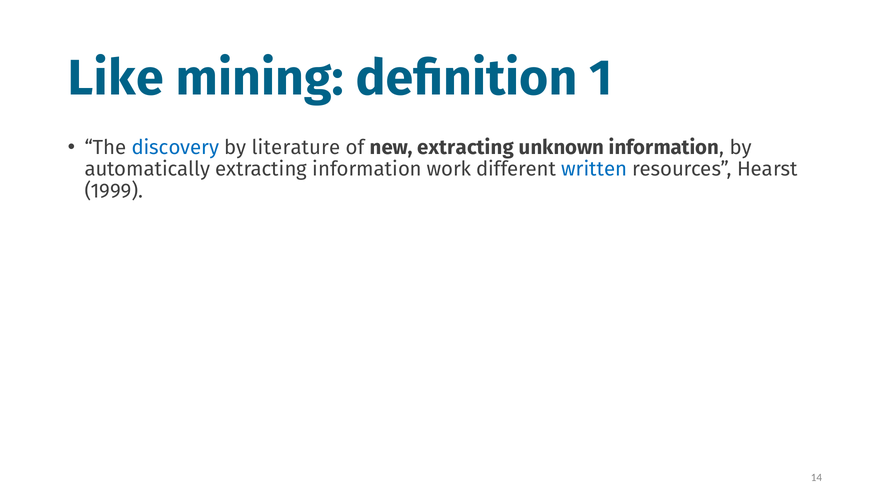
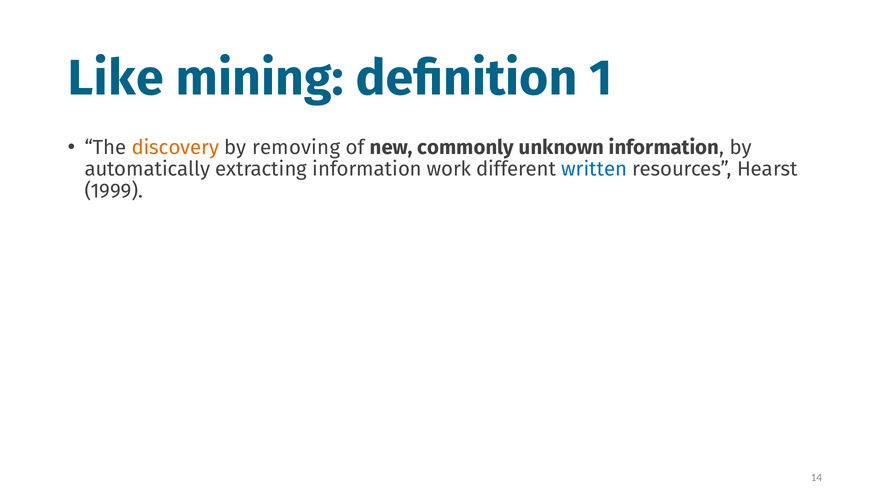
discovery colour: blue -> orange (175, 147)
literature: literature -> removing (296, 147)
new extracting: extracting -> commonly (466, 147)
